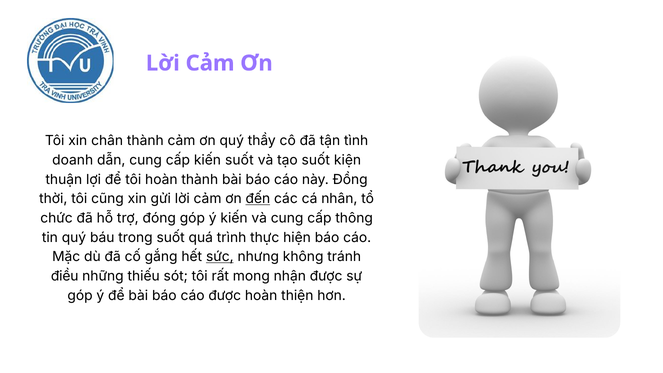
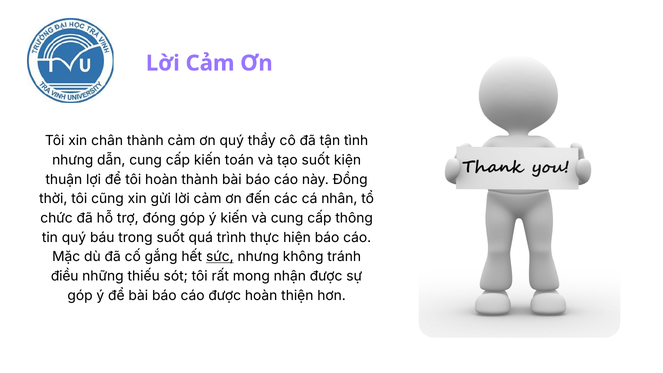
doanh: doanh -> nhưng (73, 160)
kiến suốt: suốt -> toán (239, 160)
đến underline: present -> none (258, 199)
